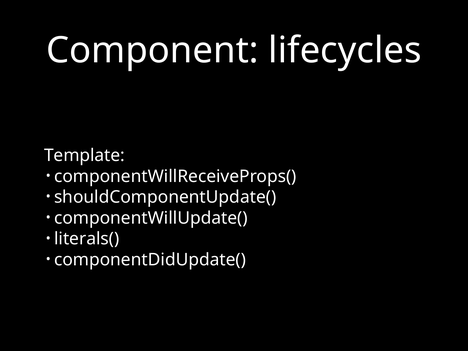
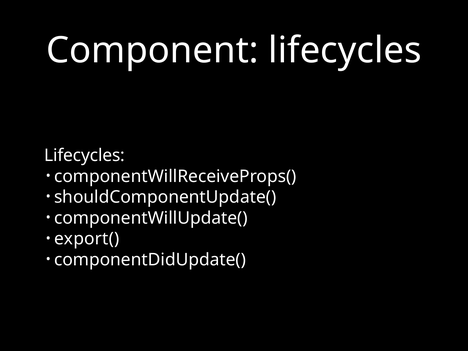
Template: Template -> Lifecycles (84, 155)
literals(: literals( -> export( (87, 239)
